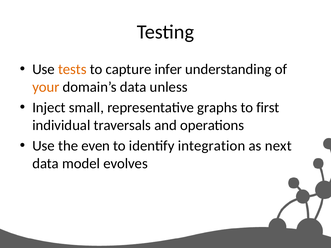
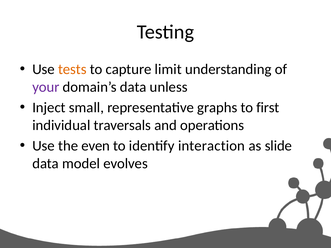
infer: infer -> limit (168, 69)
your colour: orange -> purple (46, 87)
integration: integration -> interaction (211, 146)
next: next -> slide (278, 146)
